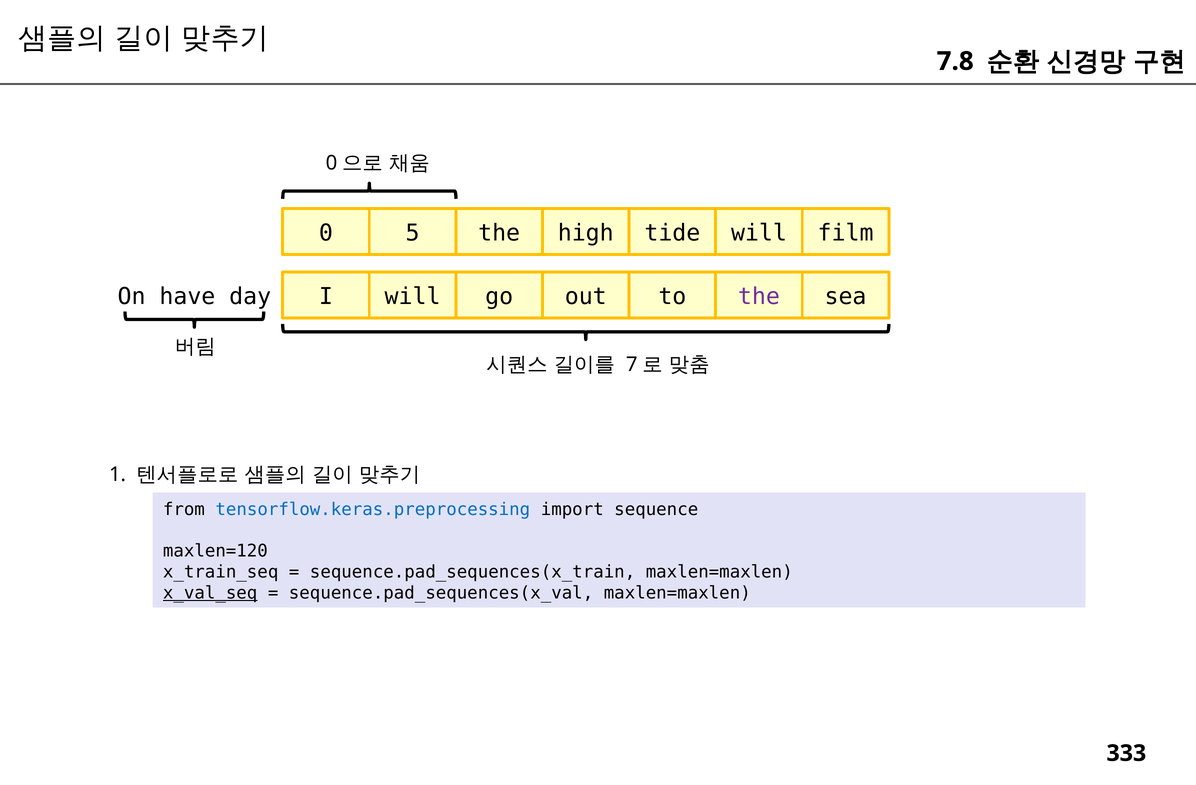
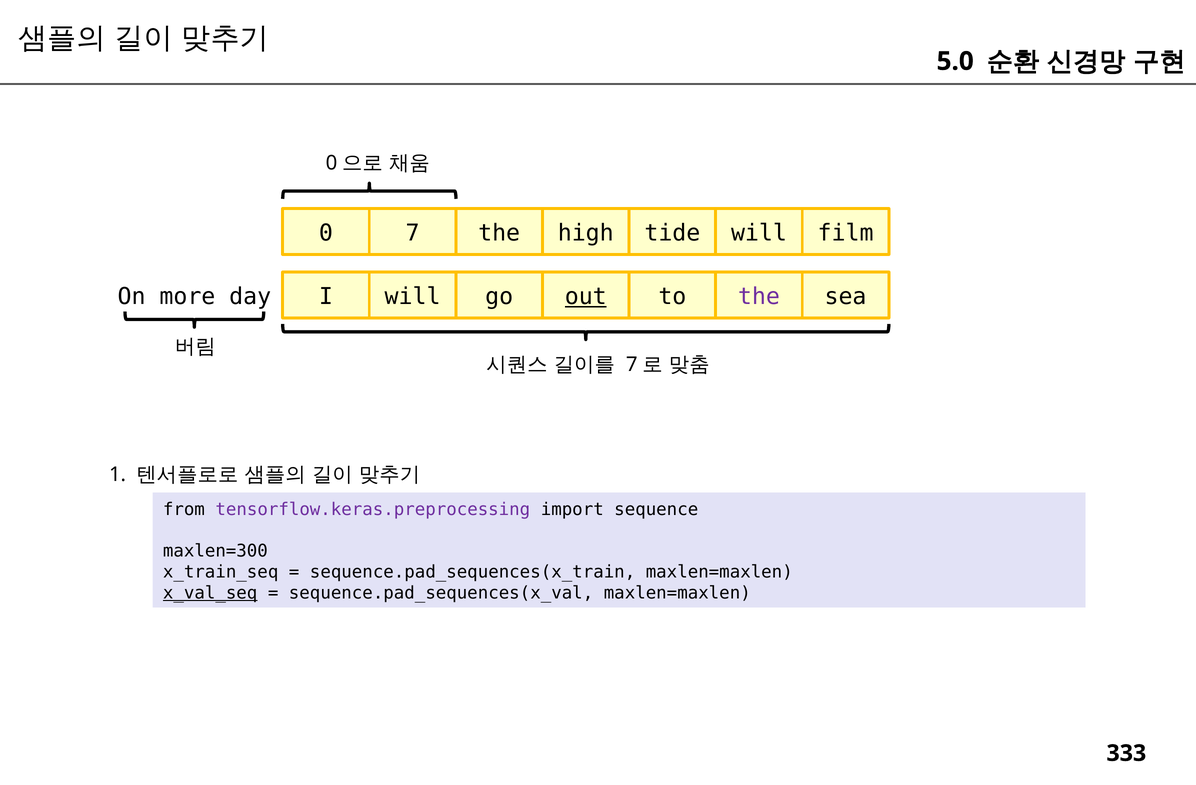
7.8: 7.8 -> 5.0 (955, 61)
5: 5 -> 7 (413, 233)
have: have -> more (187, 297)
out underline: none -> present (586, 297)
tensorflow.keras.preprocessing colour: blue -> purple (373, 510)
maxlen=120: maxlen=120 -> maxlen=300 (215, 552)
